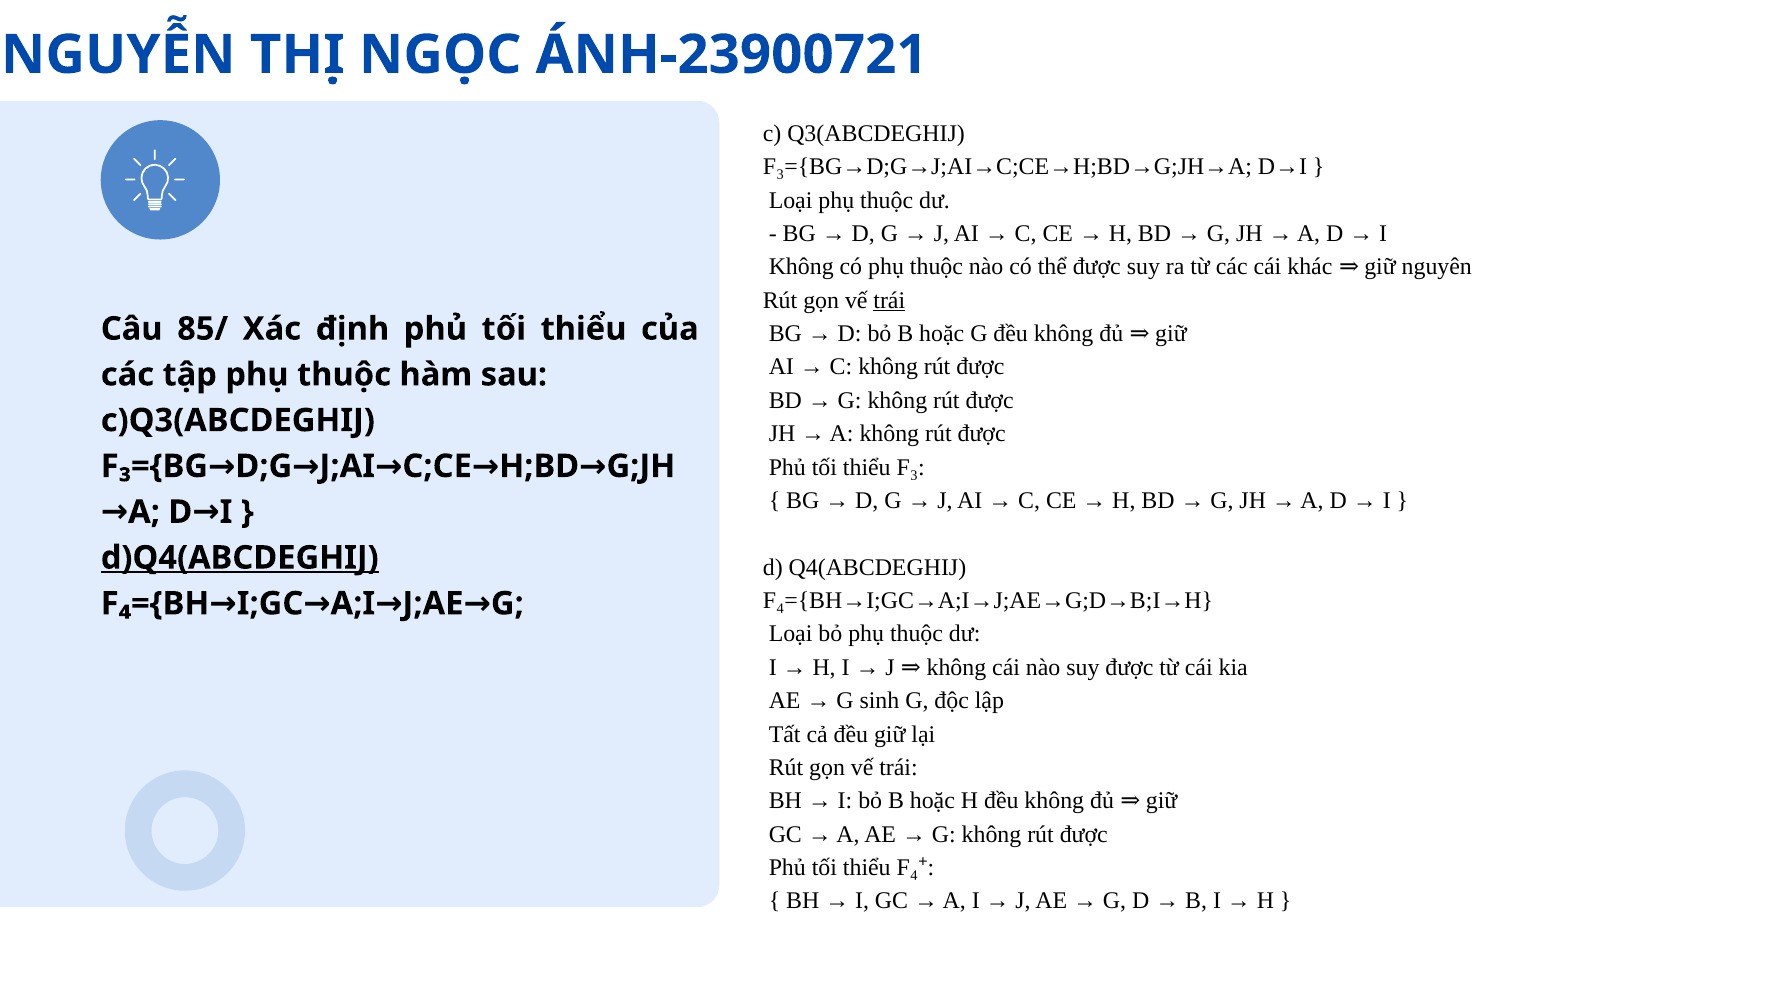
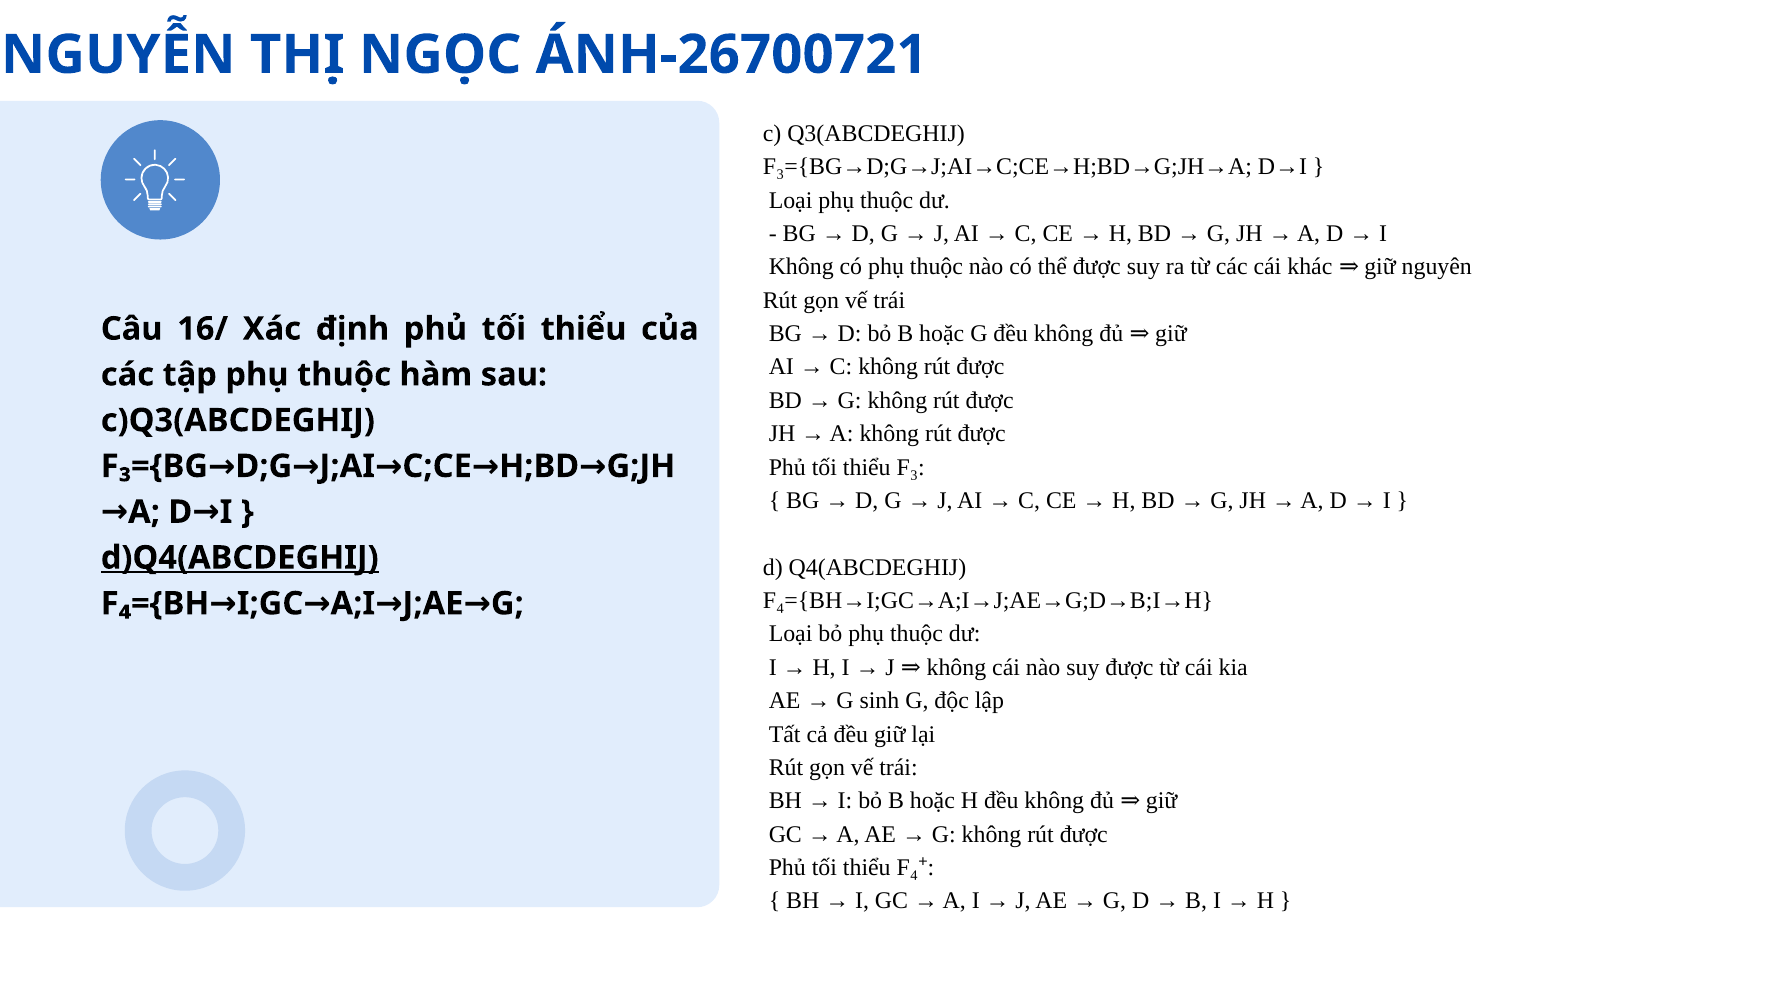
ÁNH-23900721: ÁNH-23900721 -> ÁNH-26700721 (732, 55)
trái underline: present -> none (889, 300)
85/: 85/ -> 16/ (203, 329)
